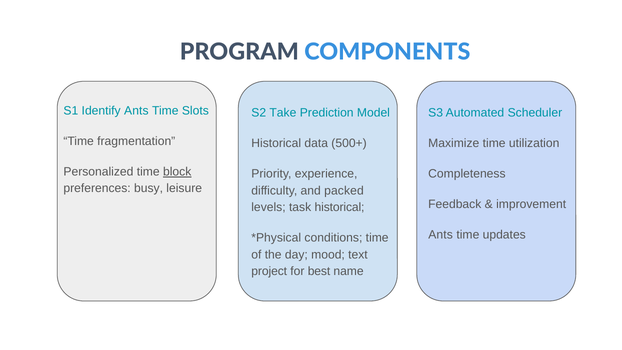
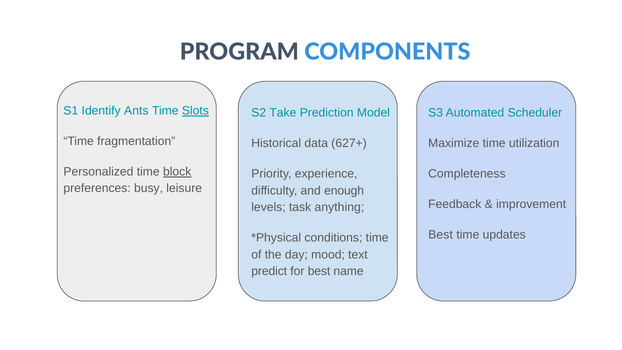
Slots underline: none -> present (195, 111)
500+: 500+ -> 627+ (349, 143)
packed: packed -> enough (344, 191)
task historical: historical -> anything (339, 207)
Ants: Ants -> Best (441, 235)
project: project -> predict (269, 271)
